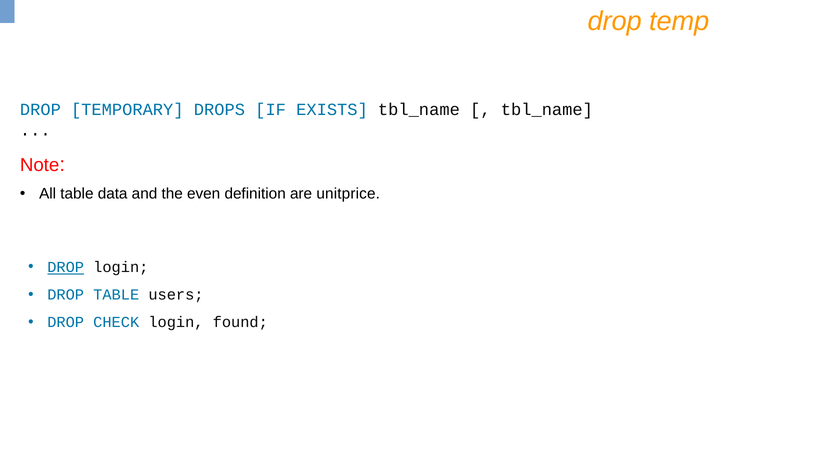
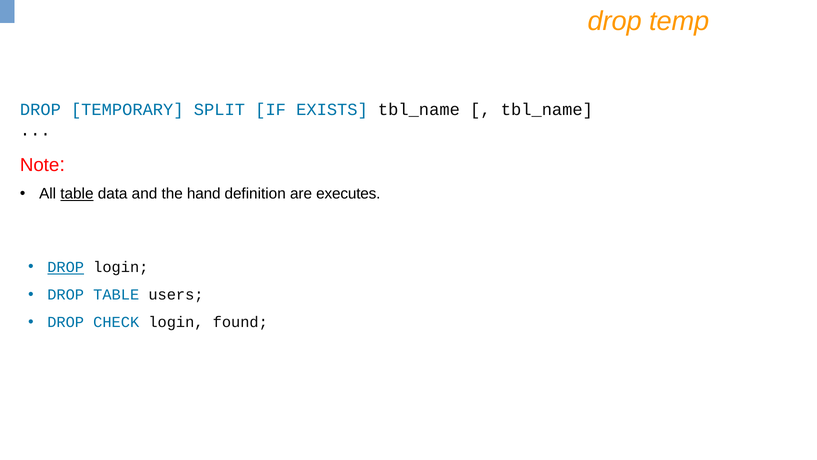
DROPS: DROPS -> SPLIT (219, 109)
table underline: none -> present (77, 194)
even: even -> hand (204, 194)
unitprice: unitprice -> executes (348, 194)
